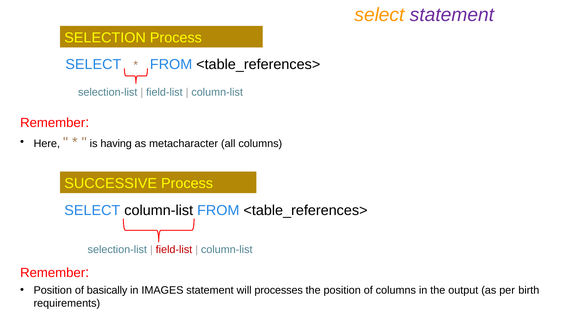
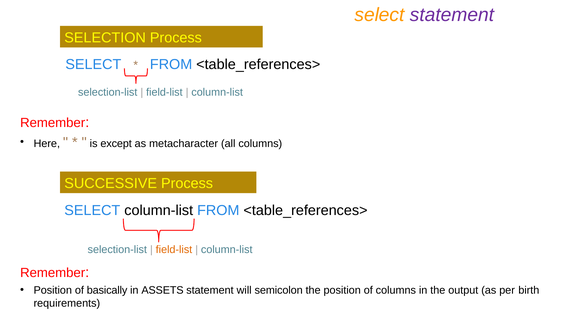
having: having -> except (116, 144)
field-list colour: red -> orange (174, 250)
IMAGES: IMAGES -> ASSETS (163, 290)
processes: processes -> semicolon (279, 290)
